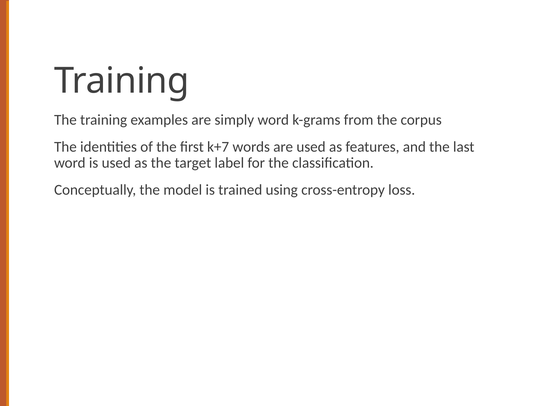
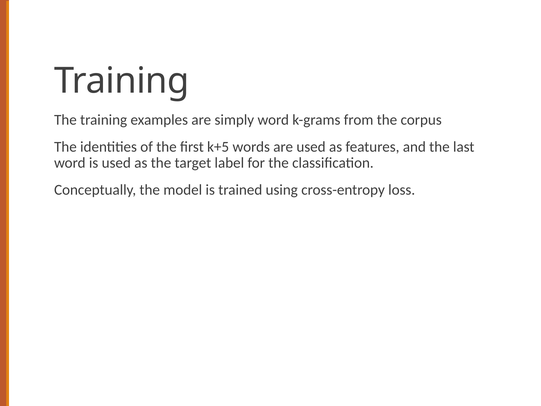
k+7: k+7 -> k+5 (218, 147)
